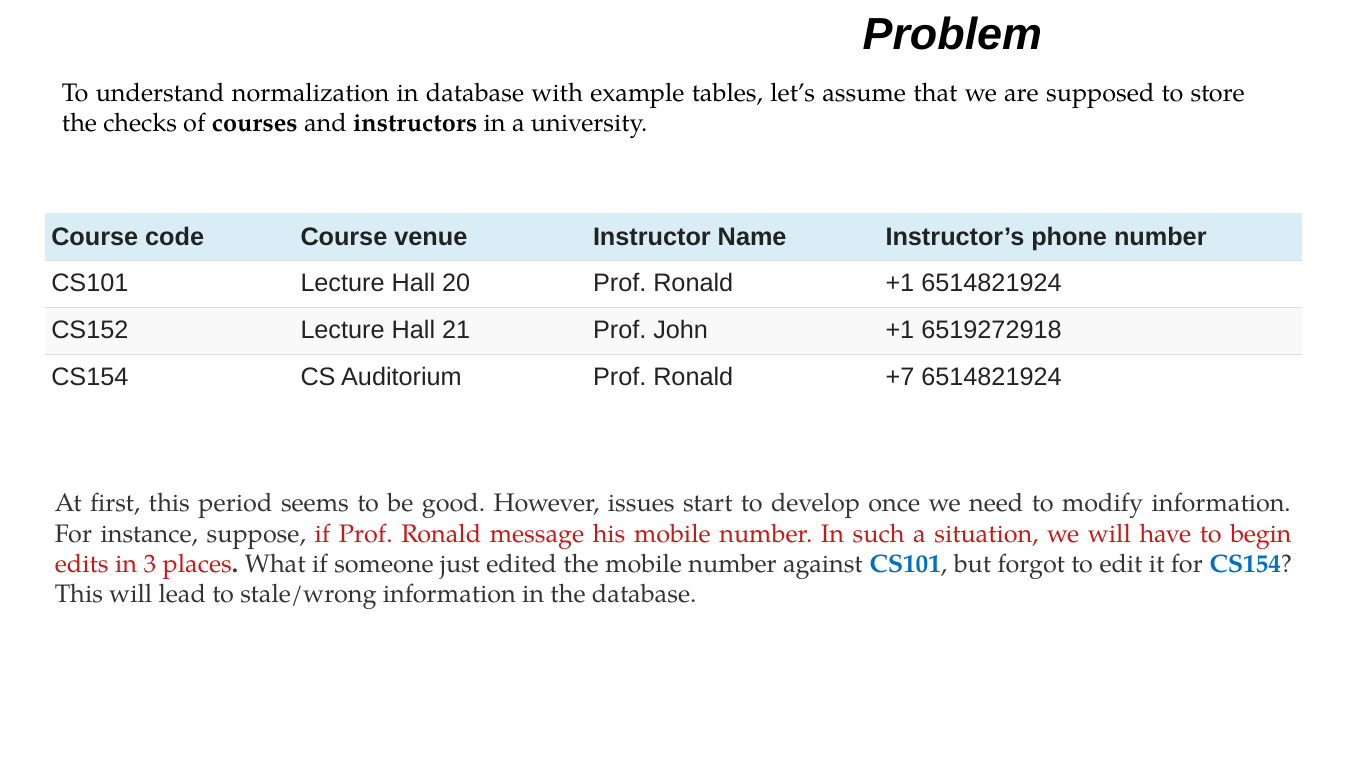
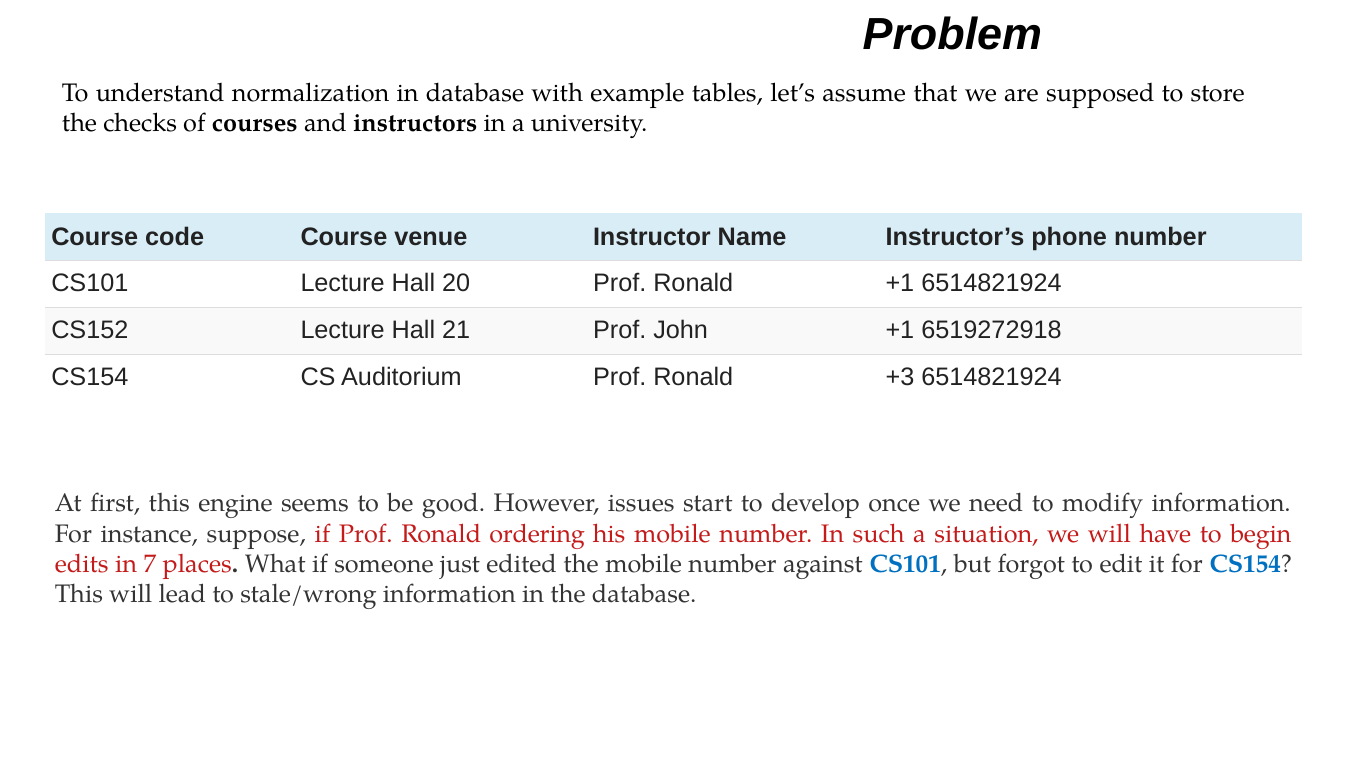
+7: +7 -> +3 (900, 377)
period: period -> engine (235, 503)
message: message -> ordering (537, 534)
3: 3 -> 7 (150, 564)
